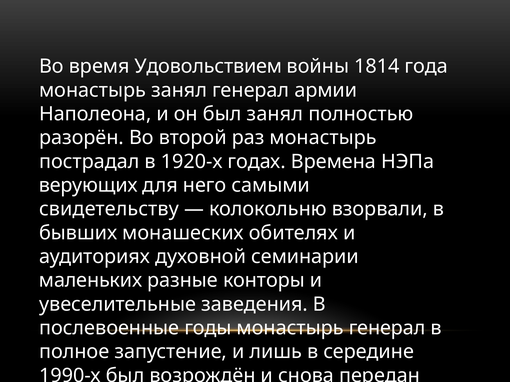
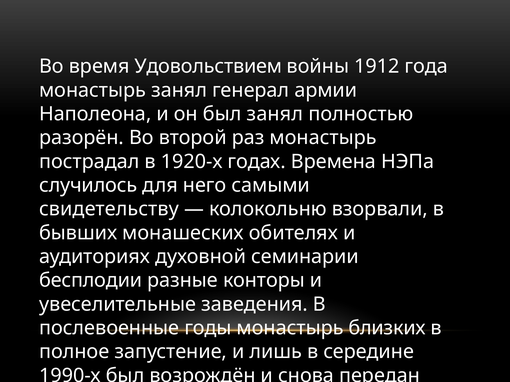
1814: 1814 -> 1912 (377, 66)
верующих: верующих -> случилось (88, 186)
маленьких: маленьких -> бесплодии (91, 281)
монастырь генерал: генерал -> близких (387, 328)
